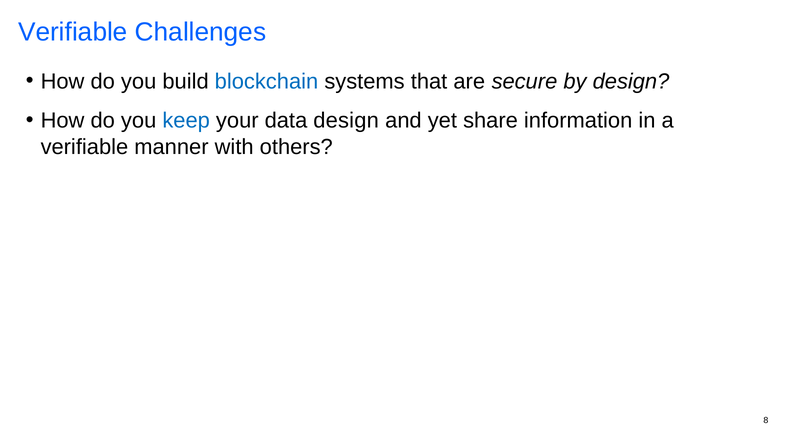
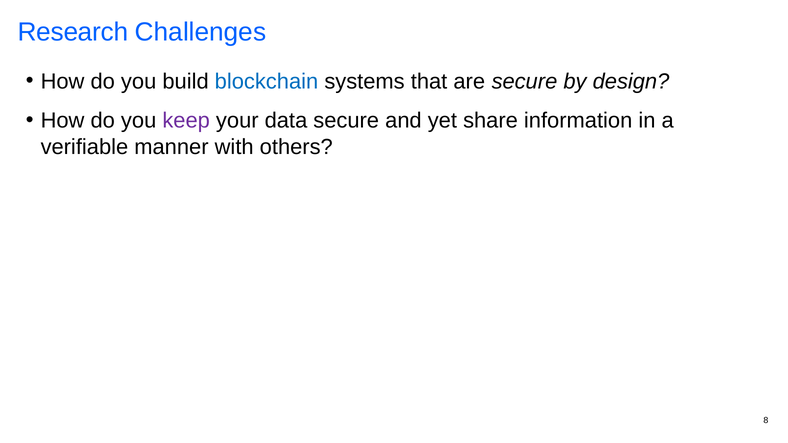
Verifiable: Verifiable -> Research (73, 32)
keep colour: blue -> purple (186, 121)
data design: design -> secure (346, 121)
